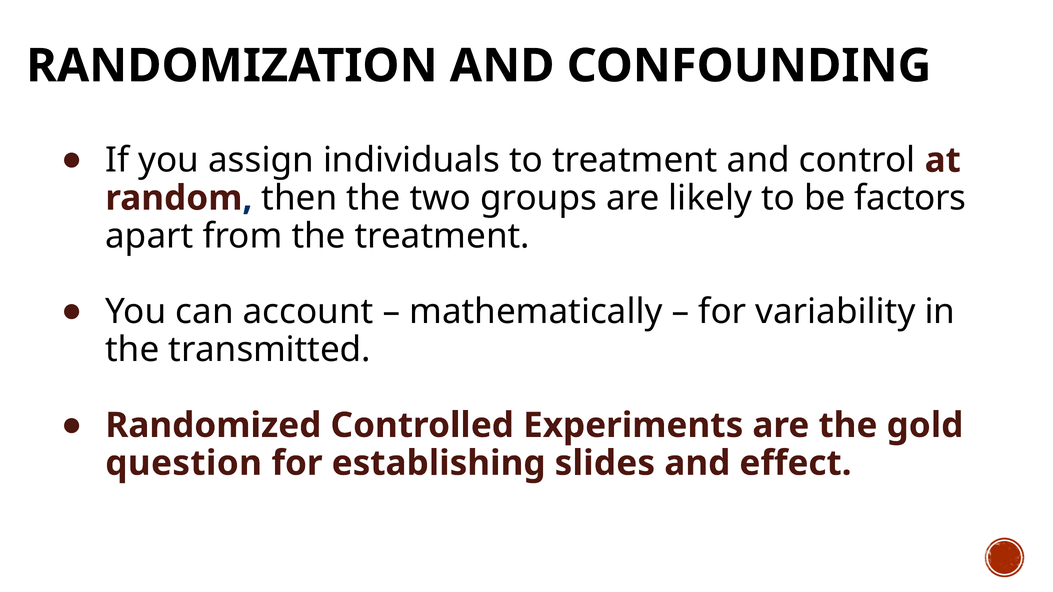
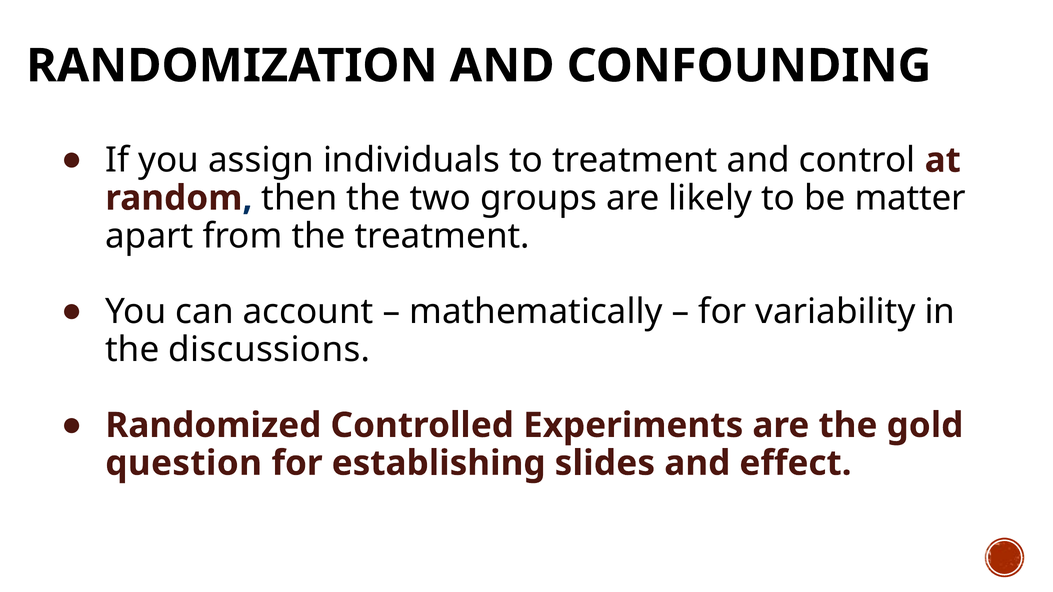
factors: factors -> matter (910, 198)
transmitted: transmitted -> discussions (269, 350)
